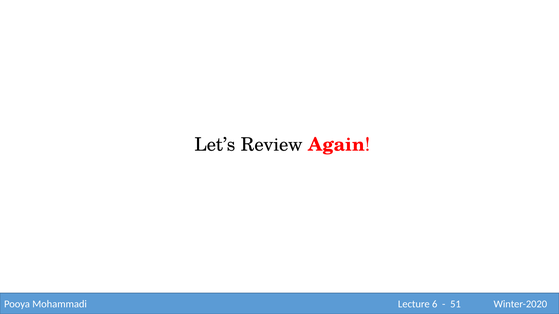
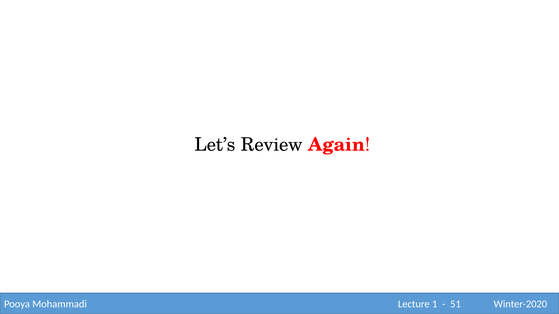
6: 6 -> 1 (435, 305)
